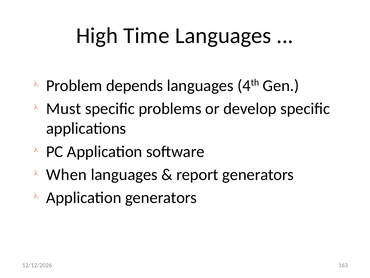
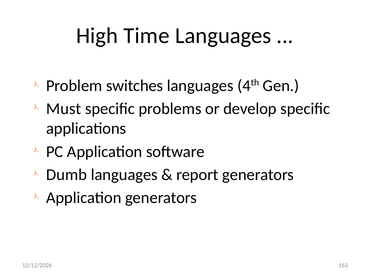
depends: depends -> switches (135, 86)
When: When -> Dumb (66, 174)
